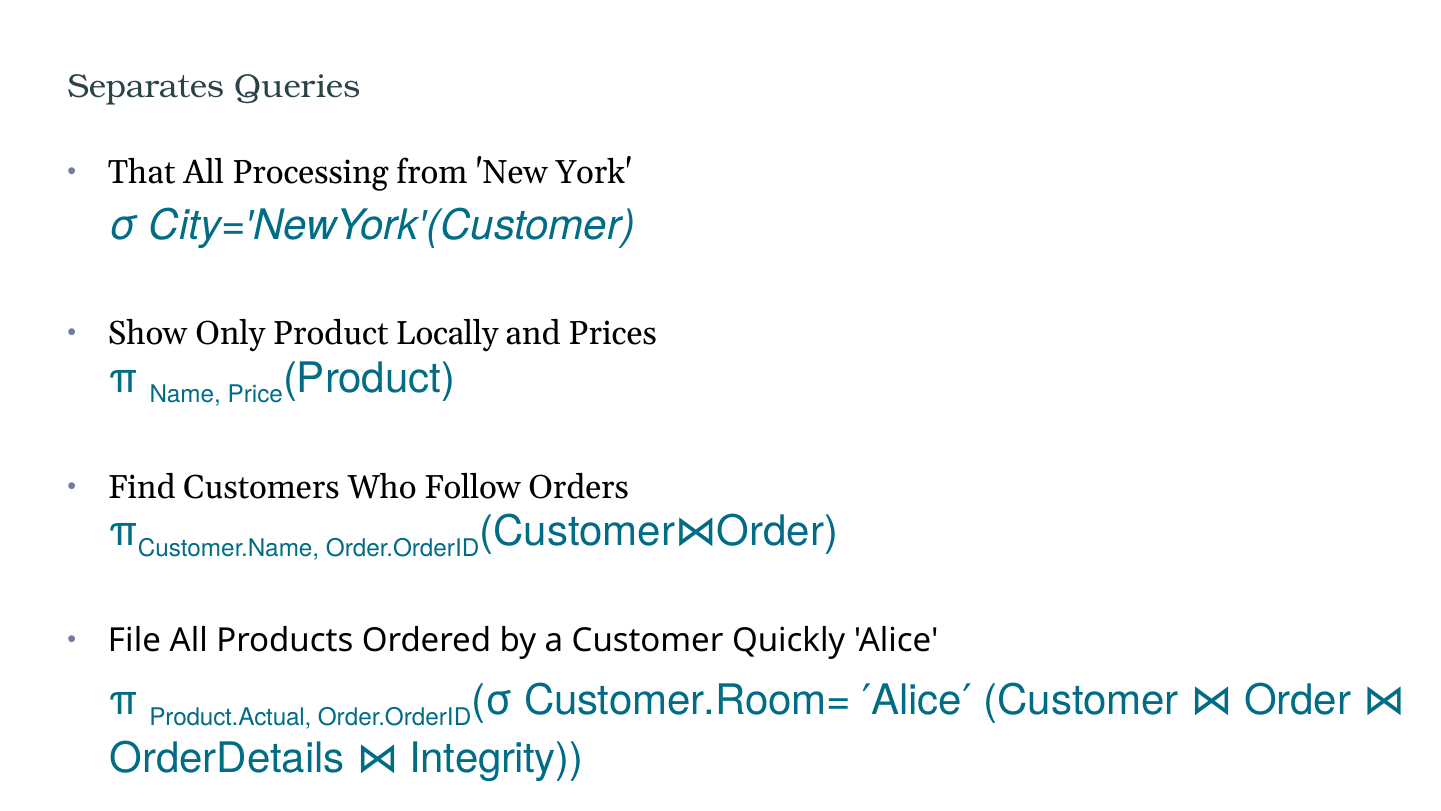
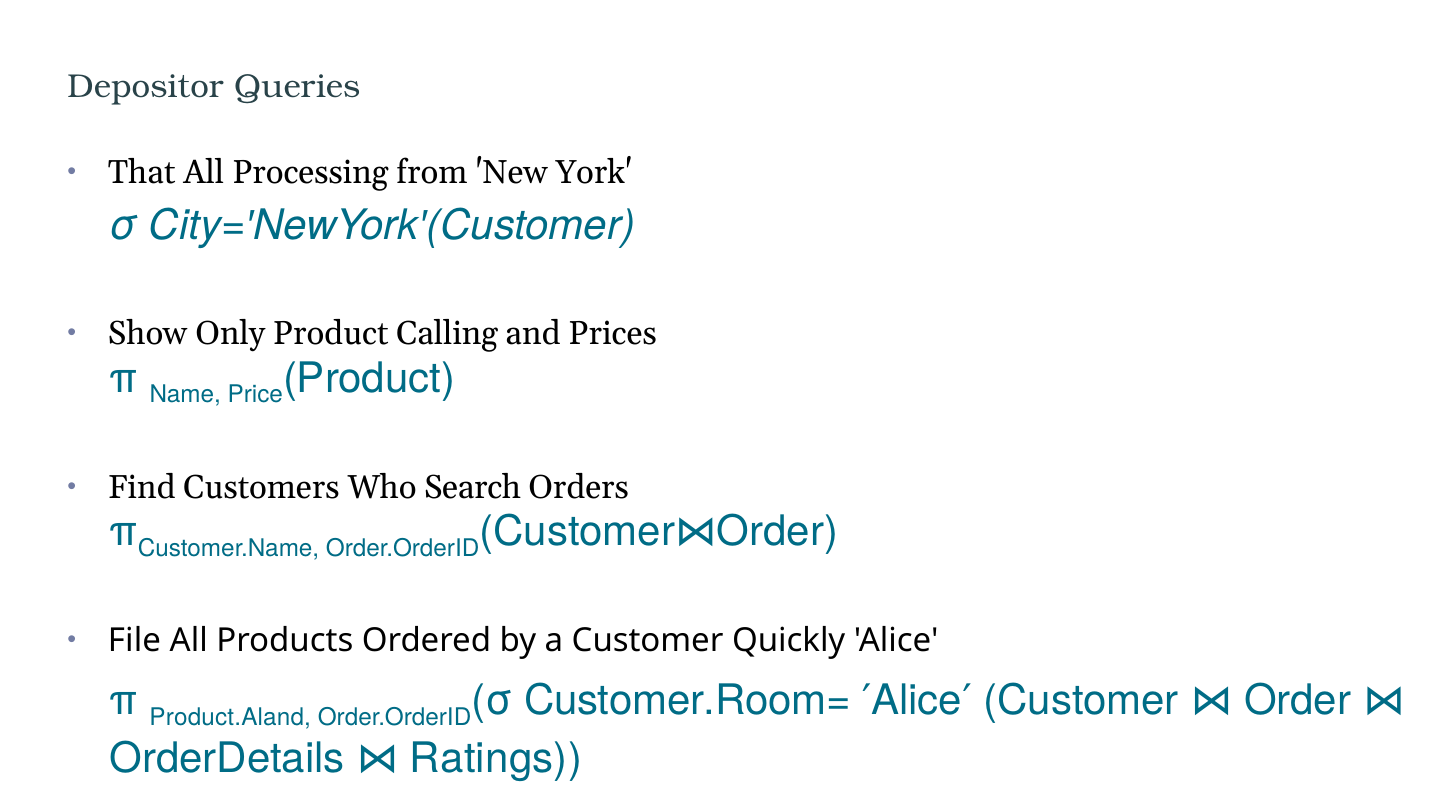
Separates: Separates -> Depositor (145, 87)
Locally: Locally -> Calling (447, 334)
Follow: Follow -> Search (473, 488)
Product.Actual: Product.Actual -> Product.Aland (230, 717)
Integrity: Integrity -> Ratings (496, 758)
